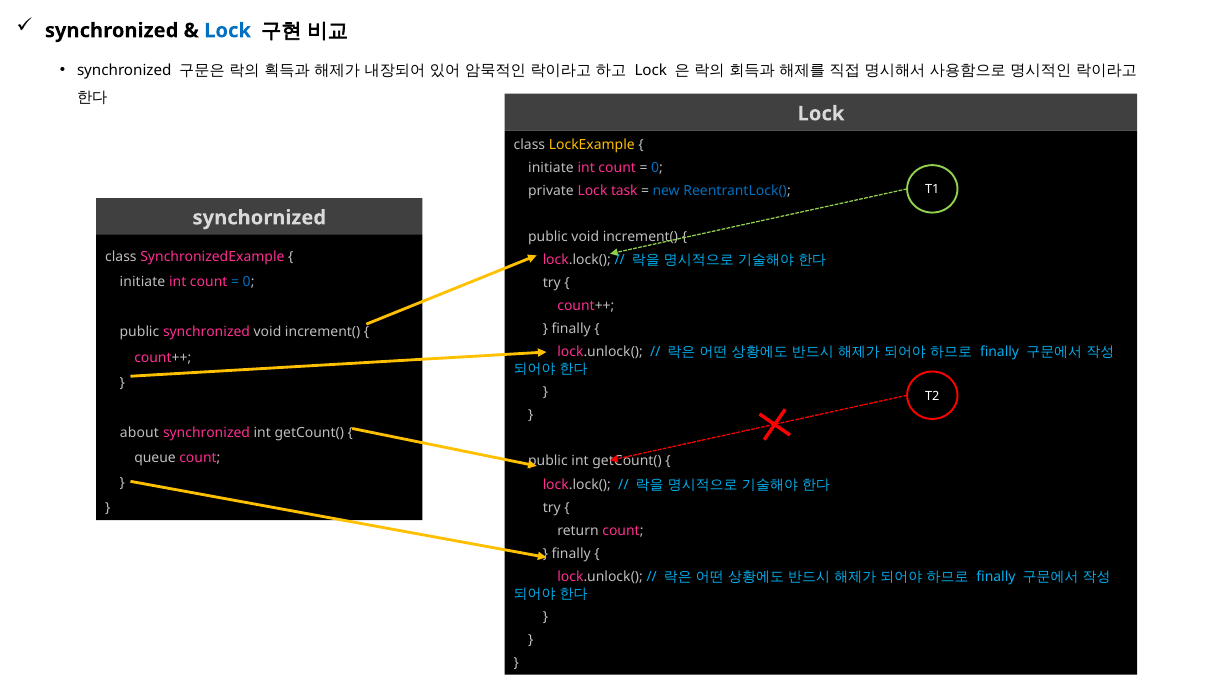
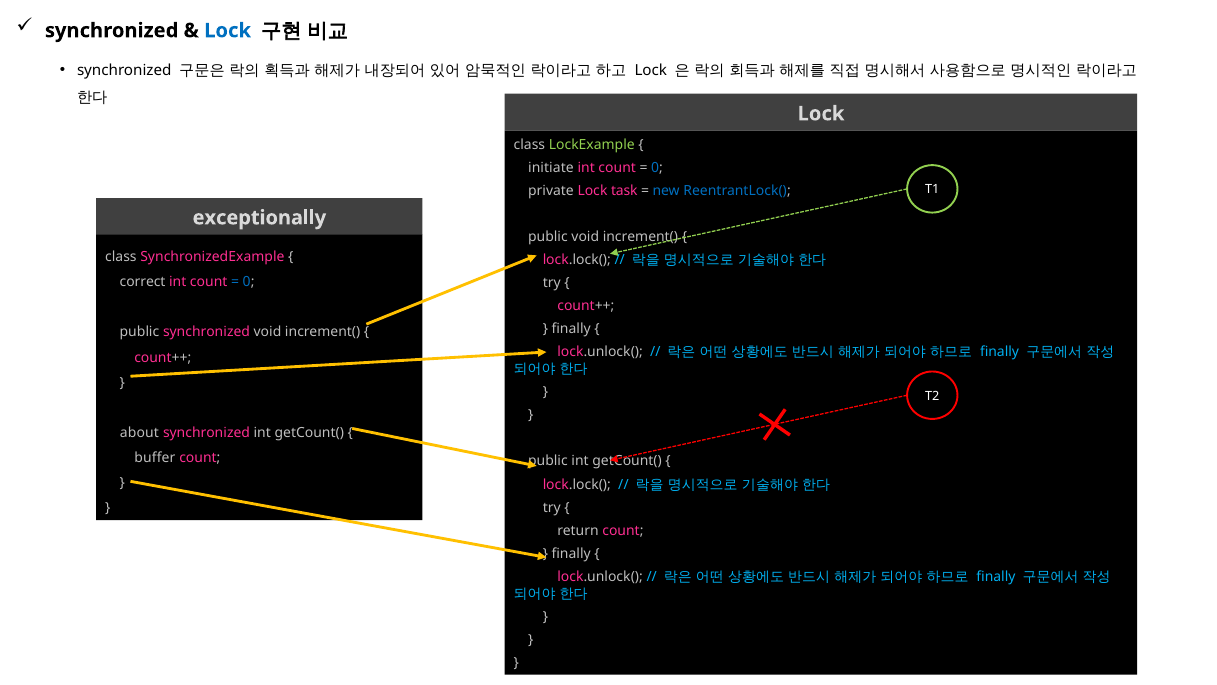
LockExample colour: yellow -> light green (592, 144)
synchornized: synchornized -> exceptionally (259, 218)
initiate: initiate -> correct (143, 282)
queue: queue -> buffer (155, 458)
